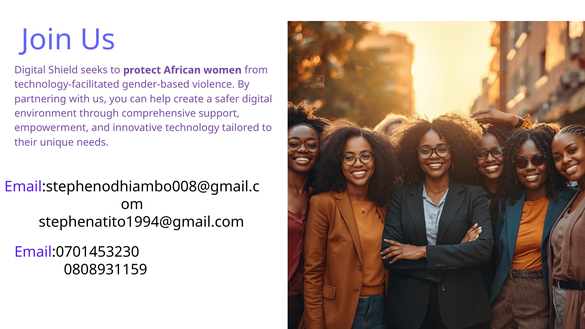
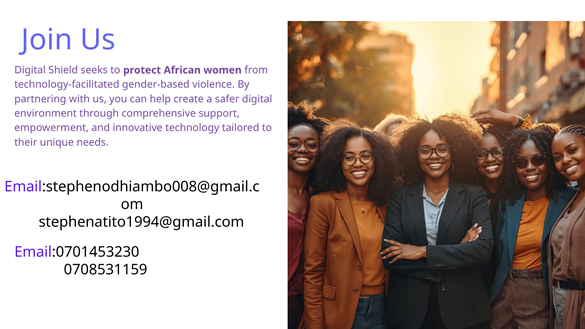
0808931159: 0808931159 -> 0708531159 (106, 270)
